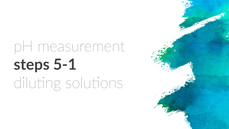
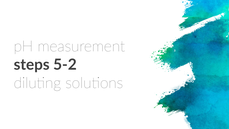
5-1: 5-1 -> 5-2 (65, 65)
